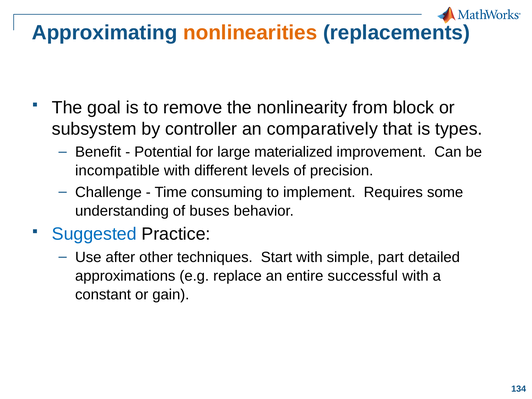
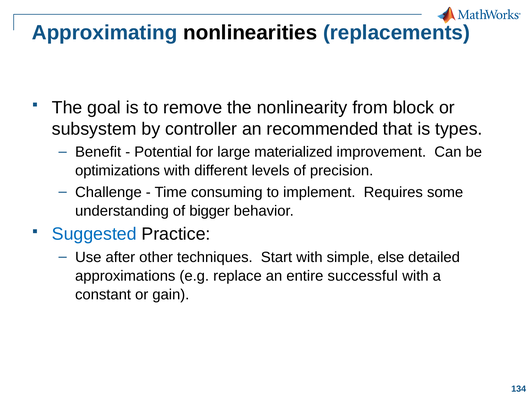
nonlinearities colour: orange -> black (250, 33)
comparatively: comparatively -> recommended (322, 129)
incompatible: incompatible -> optimizations (118, 171)
buses: buses -> bigger (210, 211)
part: part -> else (391, 257)
